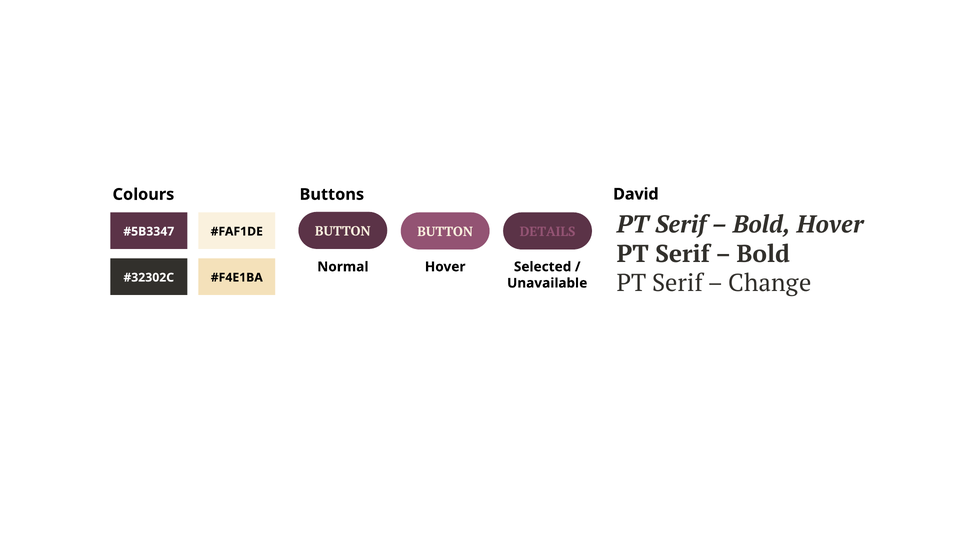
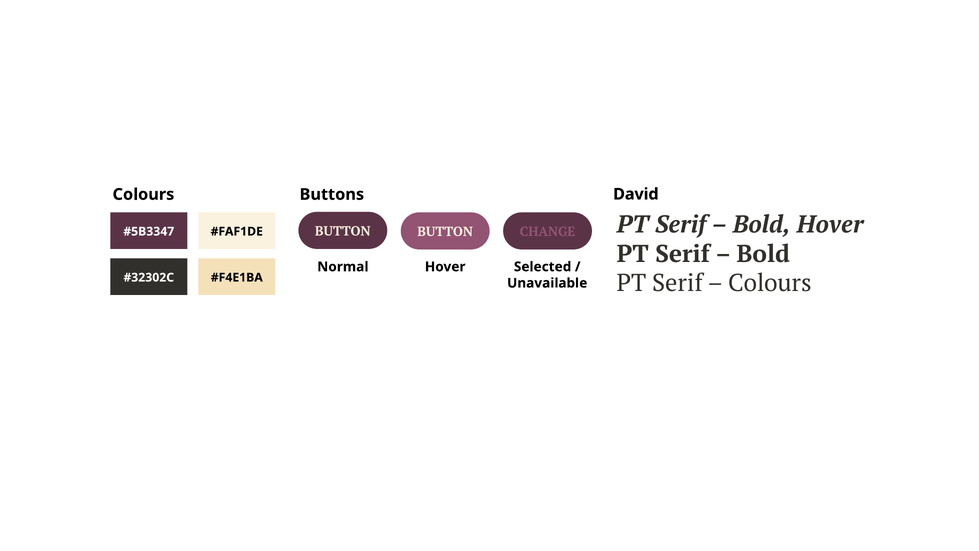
DETAILS: DETAILS -> CHANGE (548, 232)
Change: Change -> Colours (770, 283)
